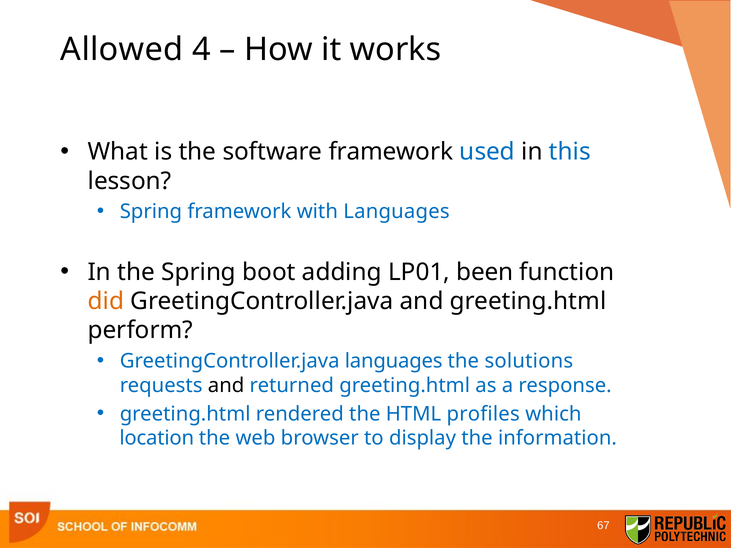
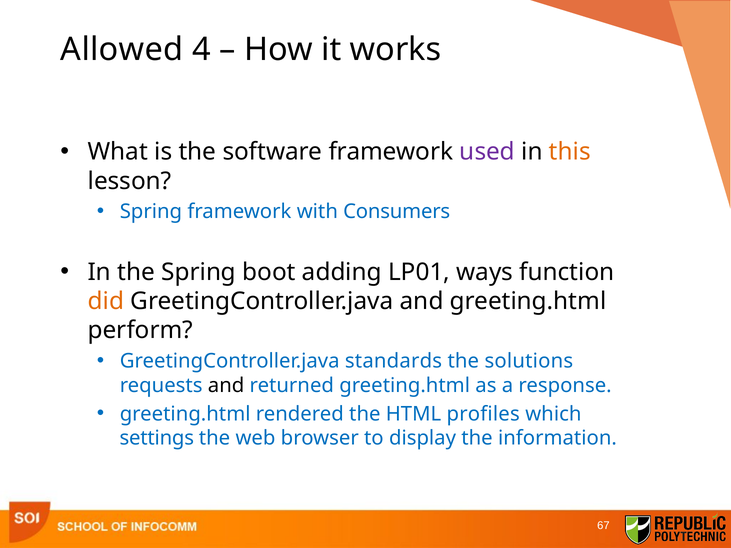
used colour: blue -> purple (487, 152)
this colour: blue -> orange (570, 152)
with Languages: Languages -> Consumers (397, 212)
been: been -> ways (485, 272)
GreetingController.java languages: languages -> standards (393, 361)
location: location -> settings (157, 438)
